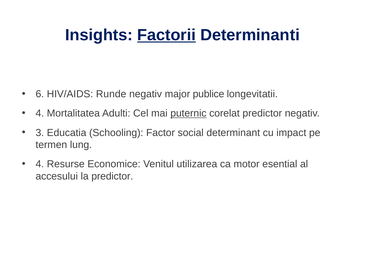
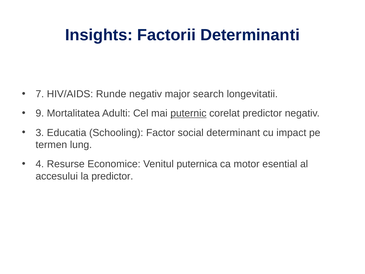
Factorii underline: present -> none (167, 35)
6: 6 -> 7 (40, 94)
publice: publice -> search (208, 94)
4: 4 -> 9 (40, 113)
utilizarea: utilizarea -> puternica (197, 164)
